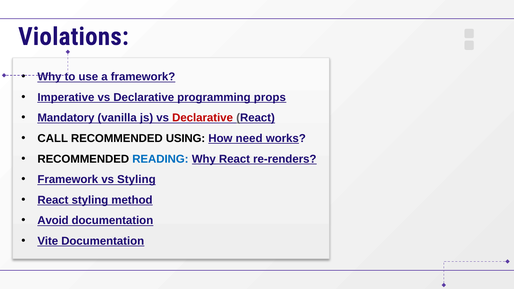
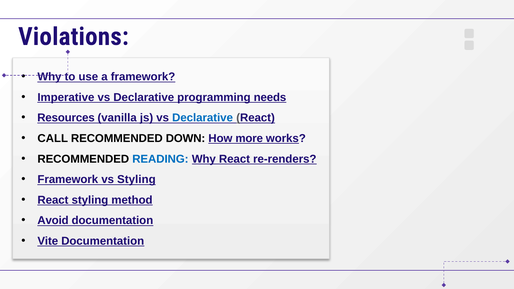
props: props -> needs (270, 97)
Mandatory: Mandatory -> Resources (66, 118)
Declarative colour: red -> blue (203, 118)
USING: USING -> DOWN (186, 138)
need: need -> more (249, 138)
